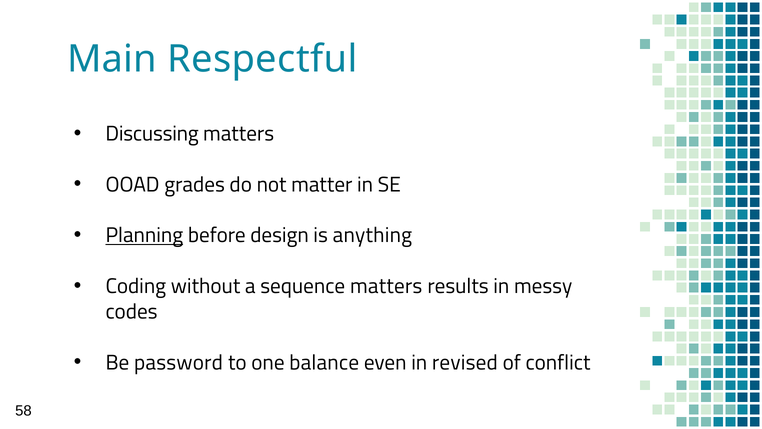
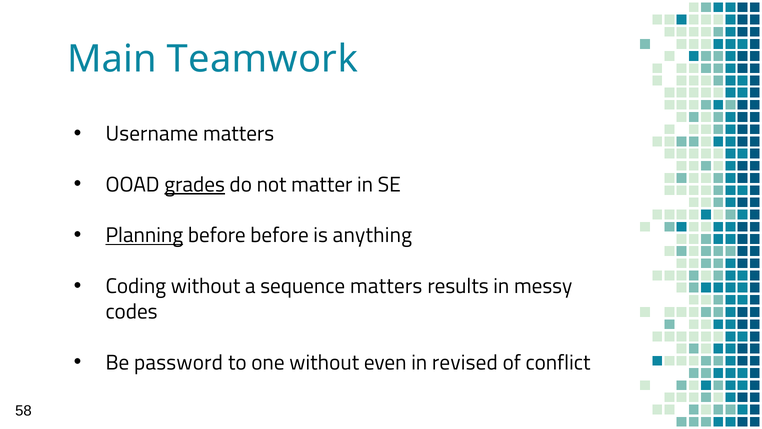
Respectful: Respectful -> Teamwork (262, 59)
Discussing: Discussing -> Username (152, 134)
grades underline: none -> present (195, 184)
before design: design -> before (279, 235)
one balance: balance -> without (324, 362)
